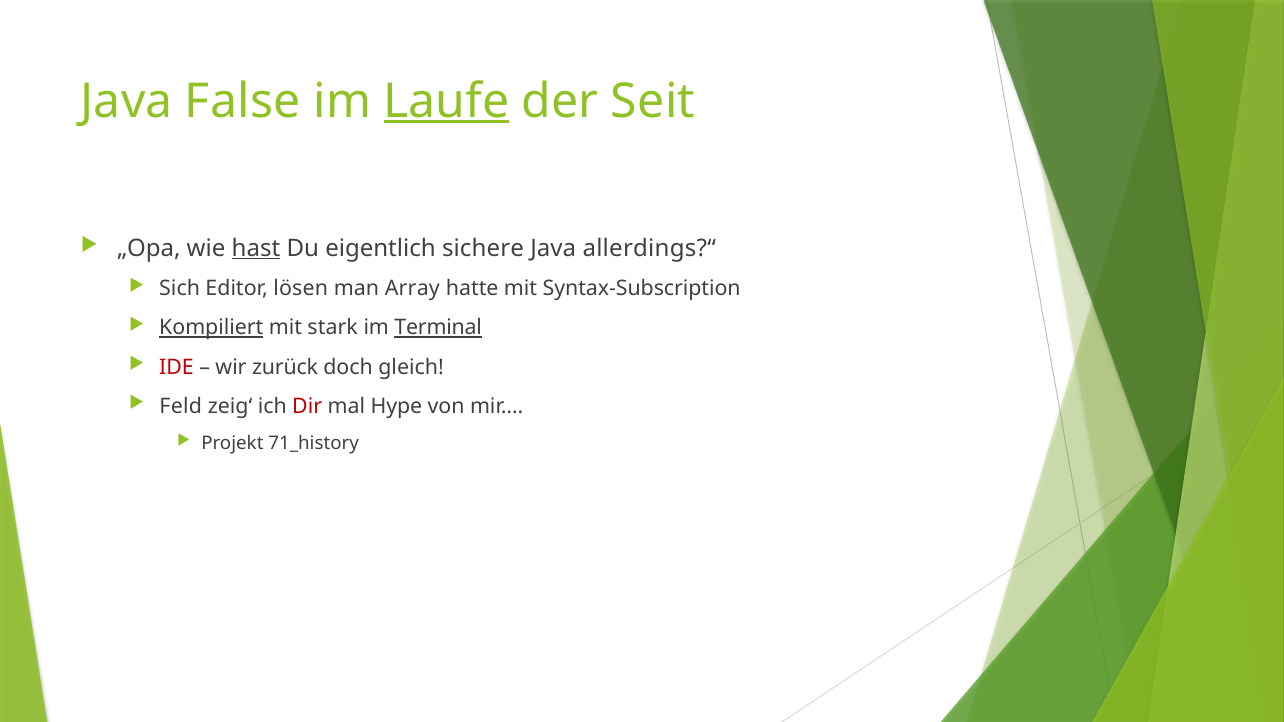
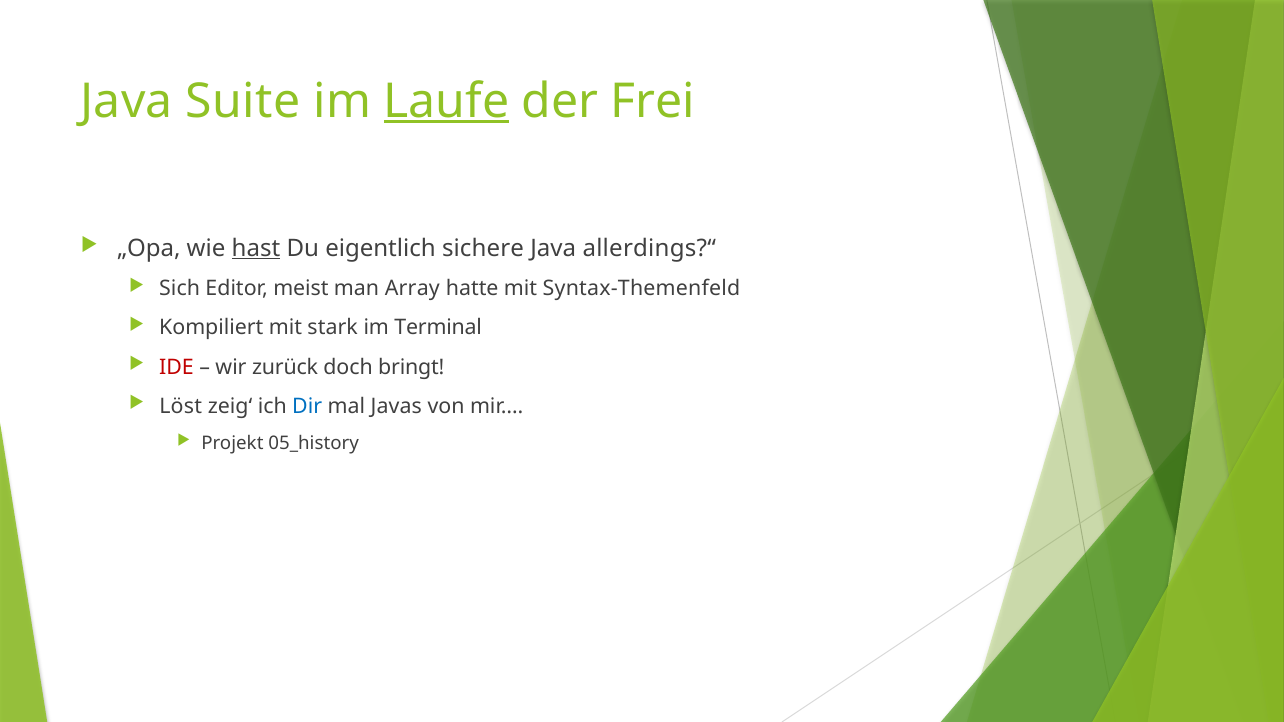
False: False -> Suite (243, 101)
Seit: Seit -> Frei (653, 101)
lösen: lösen -> meist (301, 289)
Syntax-Subscription: Syntax-Subscription -> Syntax-Themenfeld (642, 289)
Kompiliert underline: present -> none (211, 328)
Terminal underline: present -> none (438, 328)
gleich: gleich -> bringt (411, 367)
Feld: Feld -> Löst (181, 406)
Dir colour: red -> blue (307, 406)
Hype: Hype -> Javas (396, 406)
71_history: 71_history -> 05_history (314, 443)
